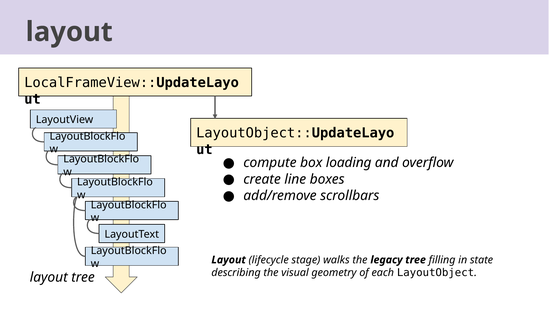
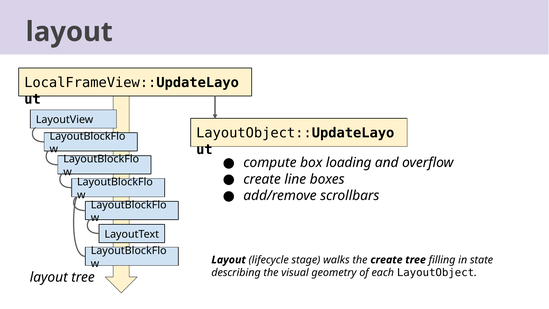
the legacy: legacy -> create (386, 260)
